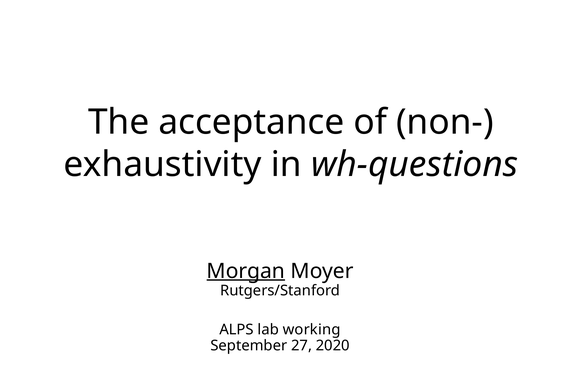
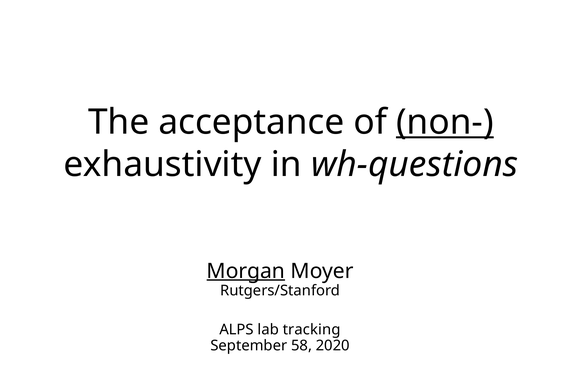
non- underline: none -> present (445, 122)
working: working -> tracking (312, 330)
27: 27 -> 58 (302, 346)
